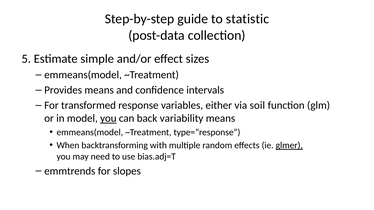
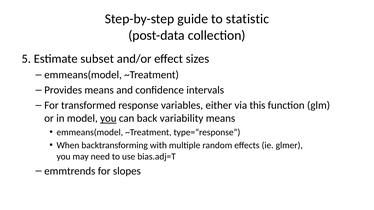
simple: simple -> subset (97, 59)
soil: soil -> this (257, 106)
glmer underline: present -> none (289, 146)
